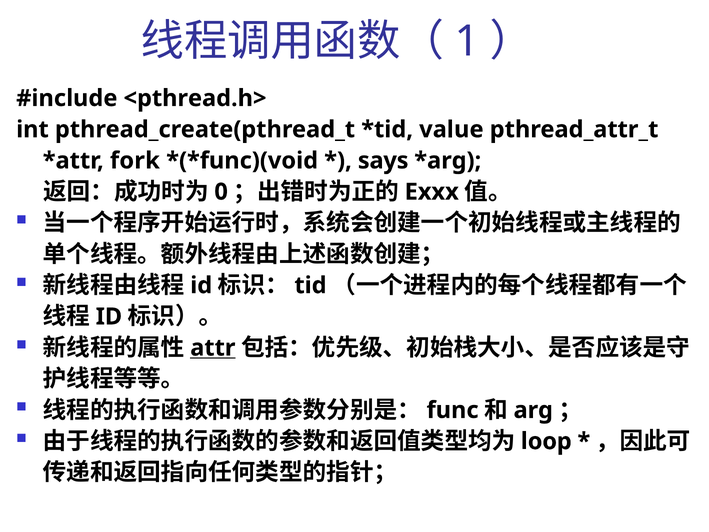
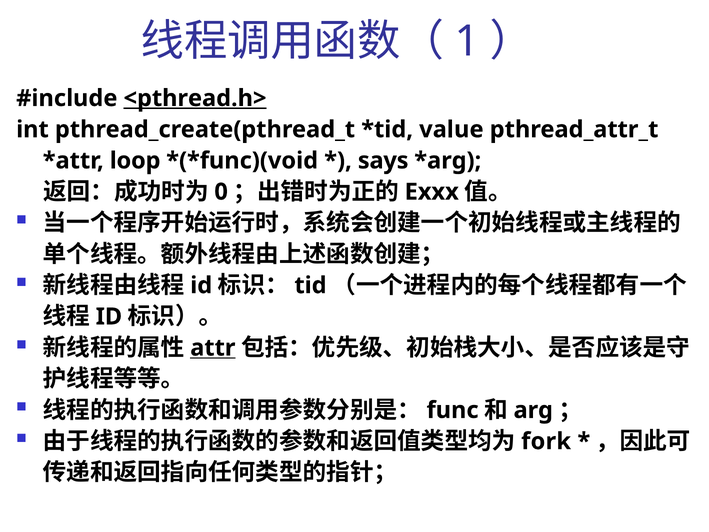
<pthread.h> underline: none -> present (195, 98)
fork: fork -> loop (135, 161)
loop: loop -> fork (546, 441)
